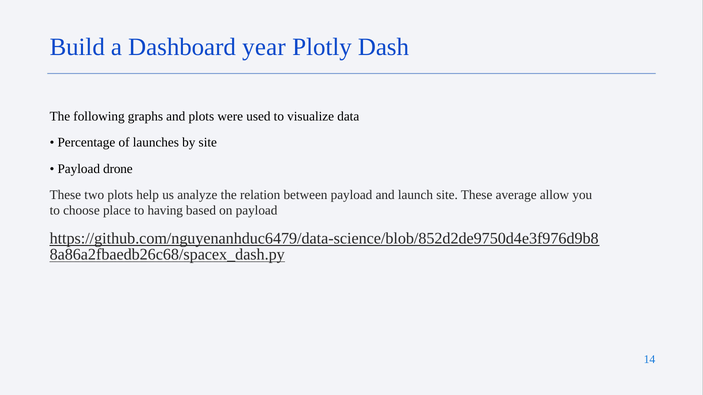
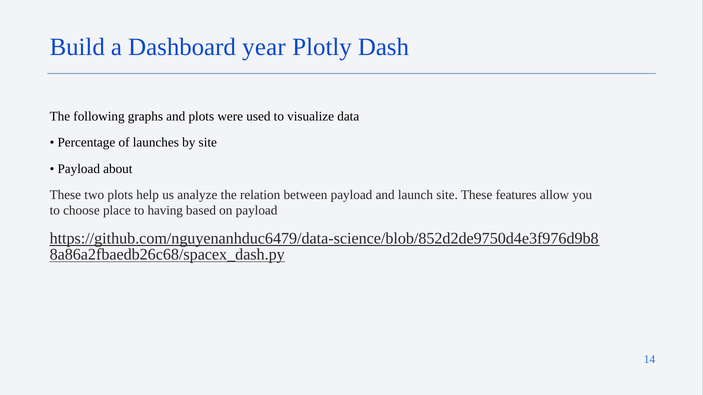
drone: drone -> about (118, 169)
average: average -> features (516, 195)
